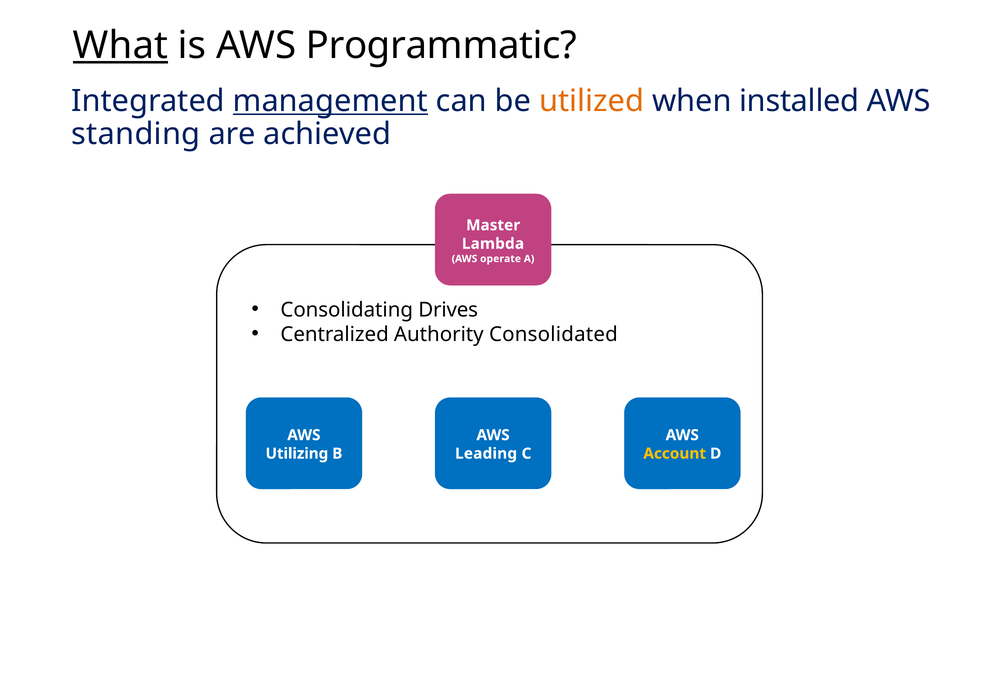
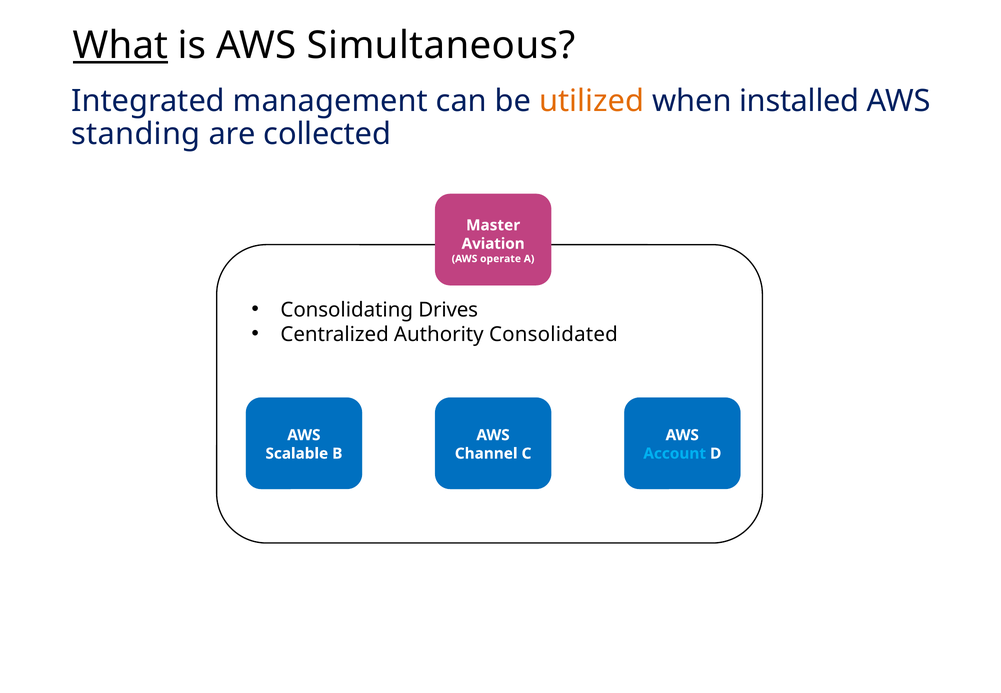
Programmatic: Programmatic -> Simultaneous (441, 46)
management underline: present -> none (330, 101)
achieved: achieved -> collected (327, 134)
Lambda: Lambda -> Aviation (493, 244)
Utilizing: Utilizing -> Scalable (297, 454)
Leading: Leading -> Channel (486, 454)
Account colour: yellow -> light blue (675, 454)
